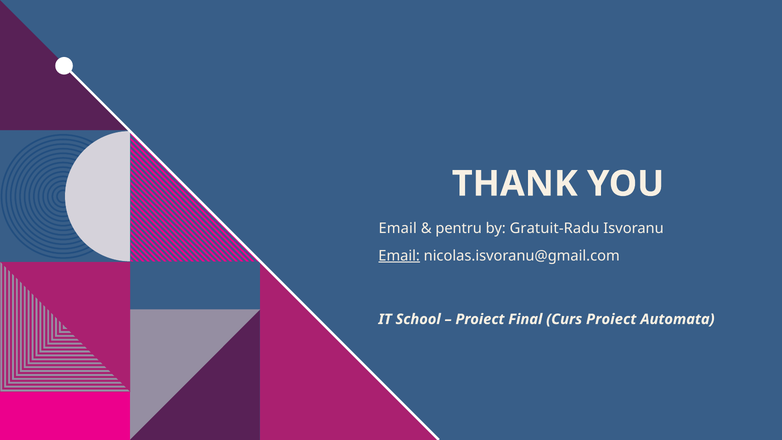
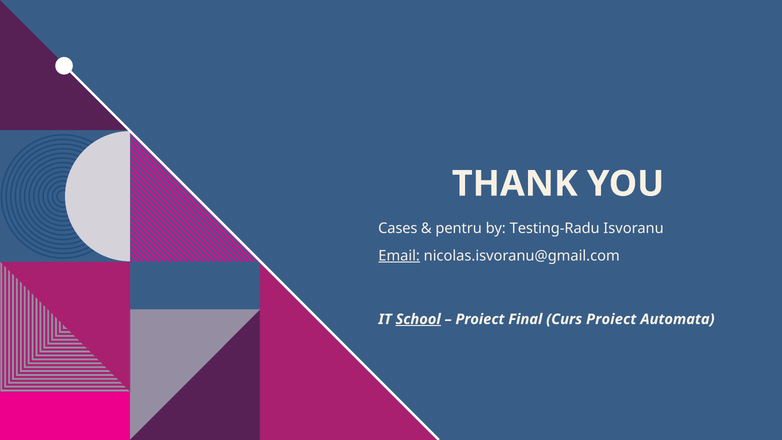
Email: Email -> Cases (398, 228)
Gratuit-Radu: Gratuit-Radu -> Testing-Radu (555, 228)
School underline: none -> present (418, 319)
